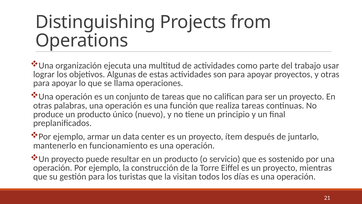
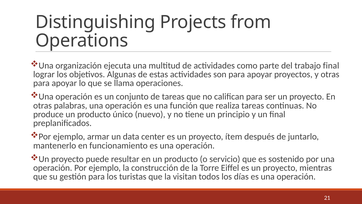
trabajo usar: usar -> final (331, 65)
